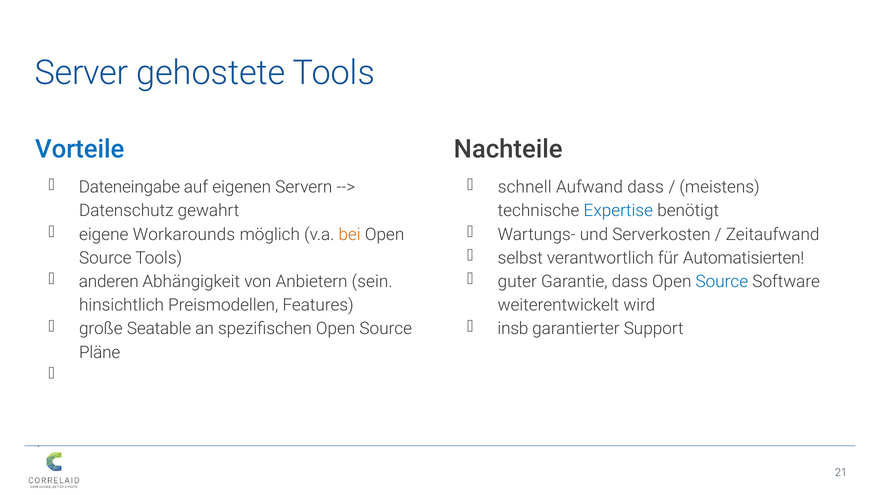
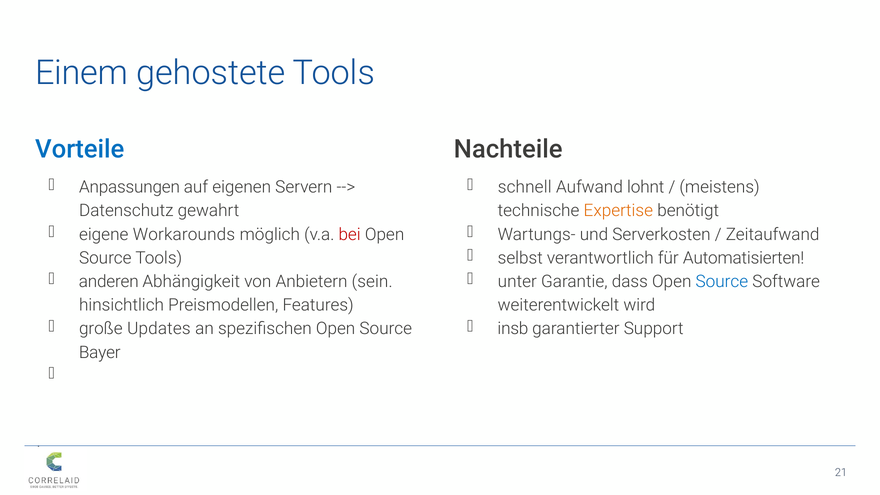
Server: Server -> Einem (82, 73)
Dateneingabe: Dateneingabe -> Anpassungen (129, 187)
Aufwand dass: dass -> lohnt (646, 187)
Expertise colour: blue -> orange (618, 211)
bei colour: orange -> red (350, 234)
guter: guter -> unter (517, 282)
Seatable: Seatable -> Updates (159, 329)
Pläne: Pläne -> Bayer (100, 352)
